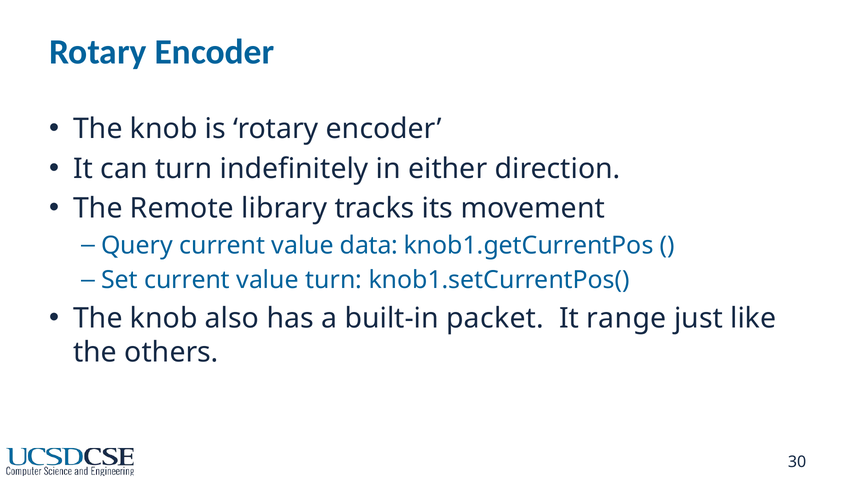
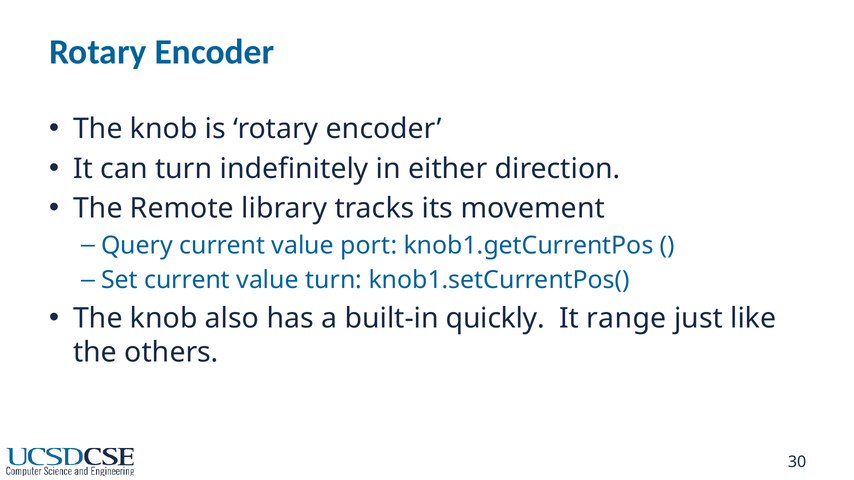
data: data -> port (369, 246)
packet: packet -> quickly (495, 318)
